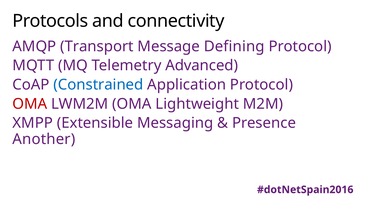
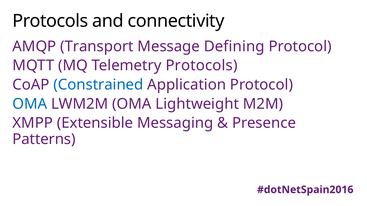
Telemetry Advanced: Advanced -> Protocols (202, 66)
OMA colour: red -> blue (30, 104)
Another: Another -> Patterns (44, 139)
